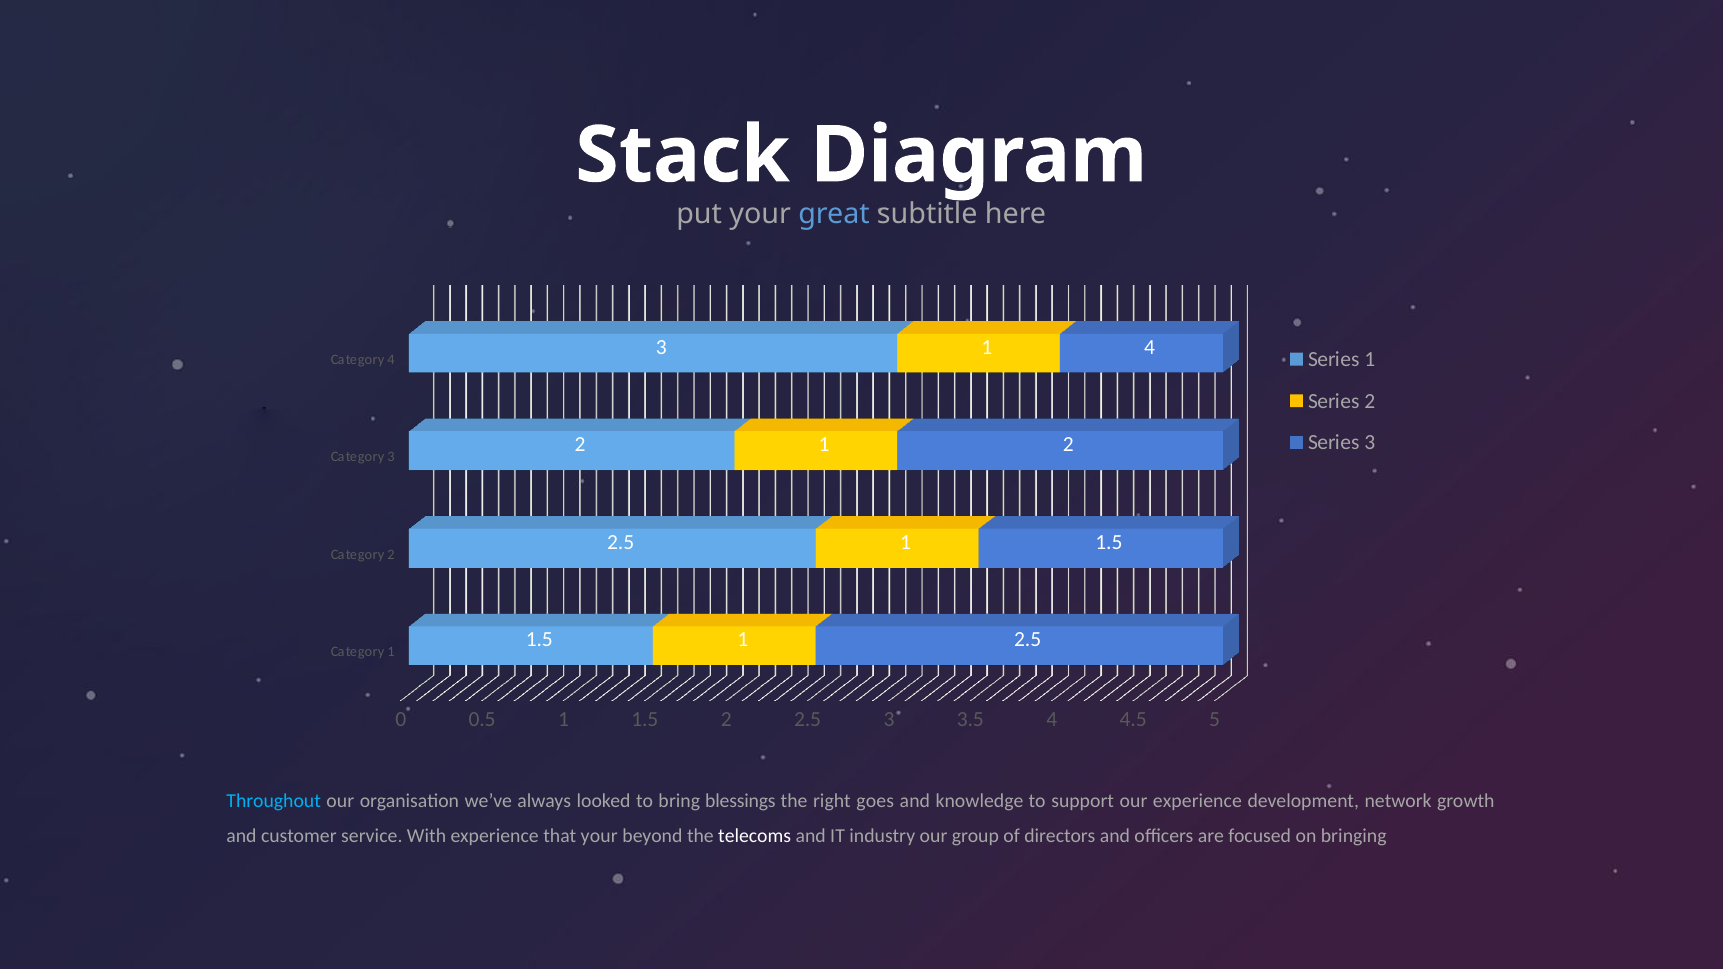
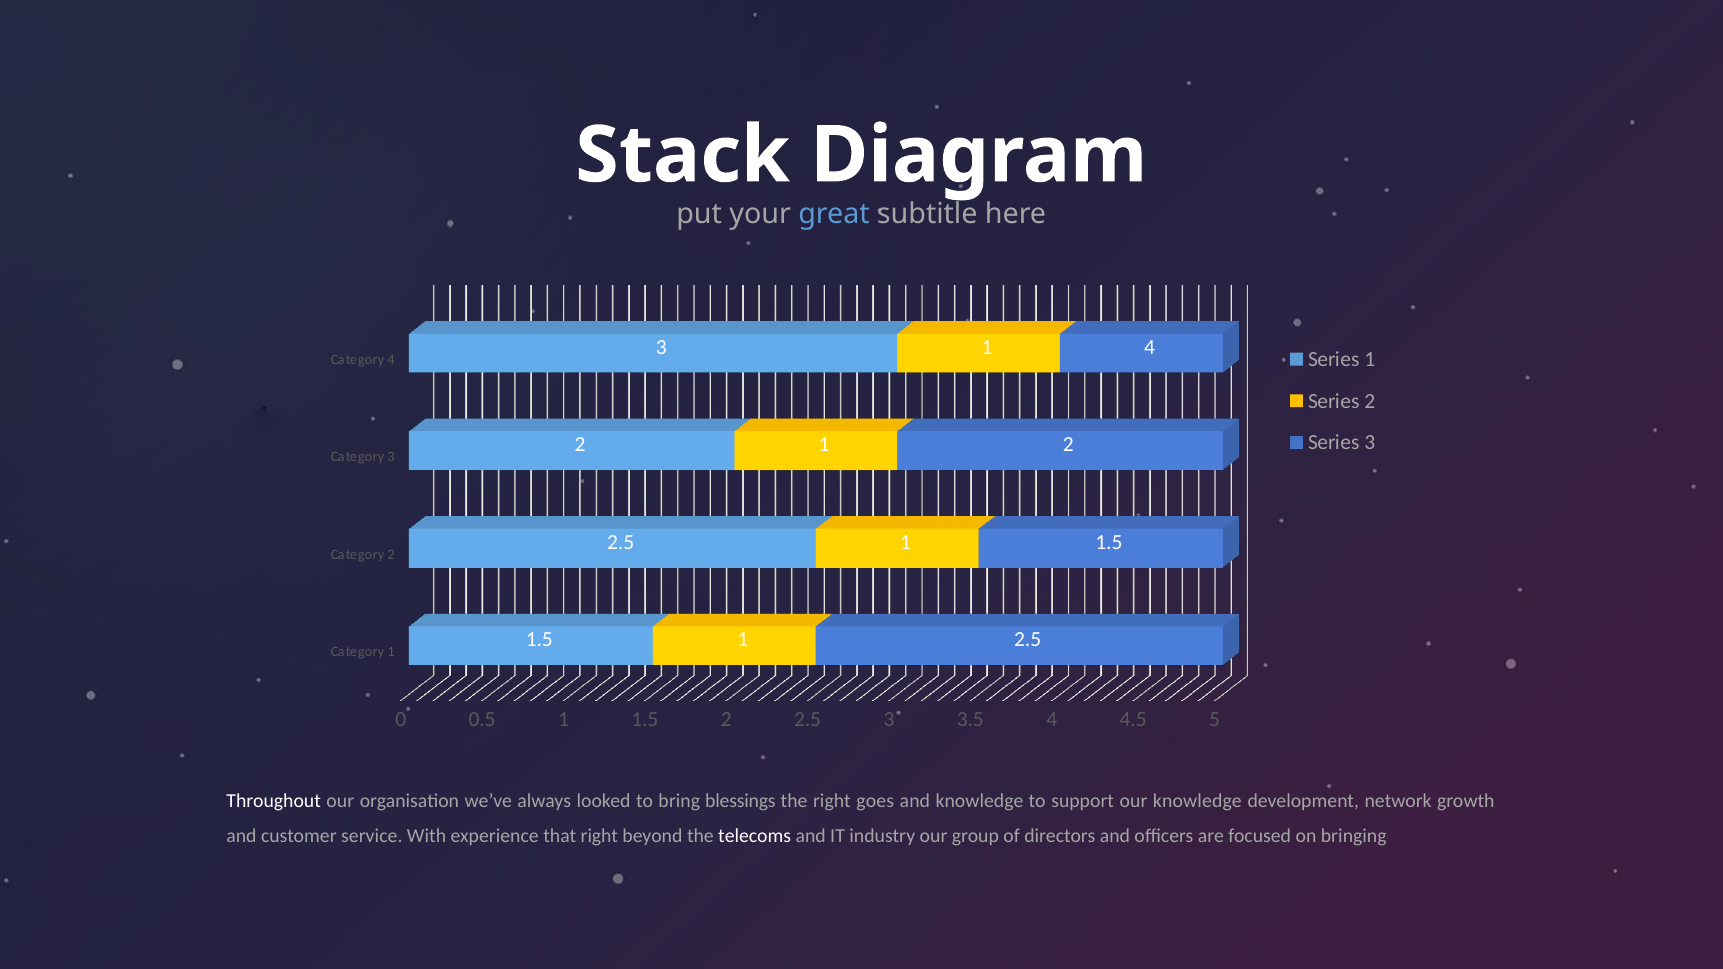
Throughout colour: light blue -> white (274, 801)
our experience: experience -> knowledge (1197, 801)
that your: your -> right (599, 836)
